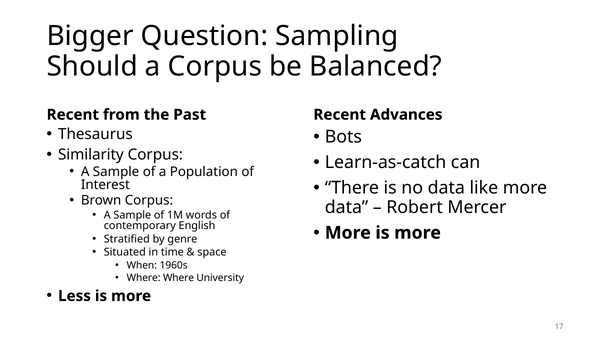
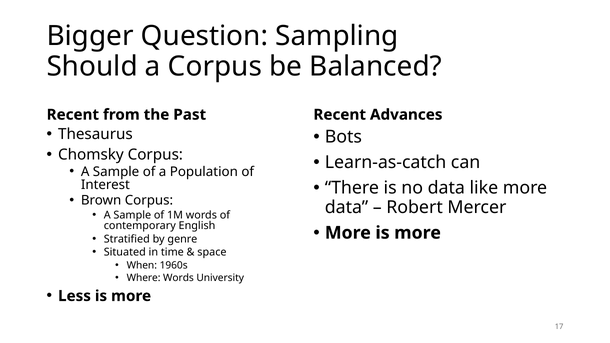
Similarity: Similarity -> Chomsky (91, 155)
Where Where: Where -> Words (178, 278)
